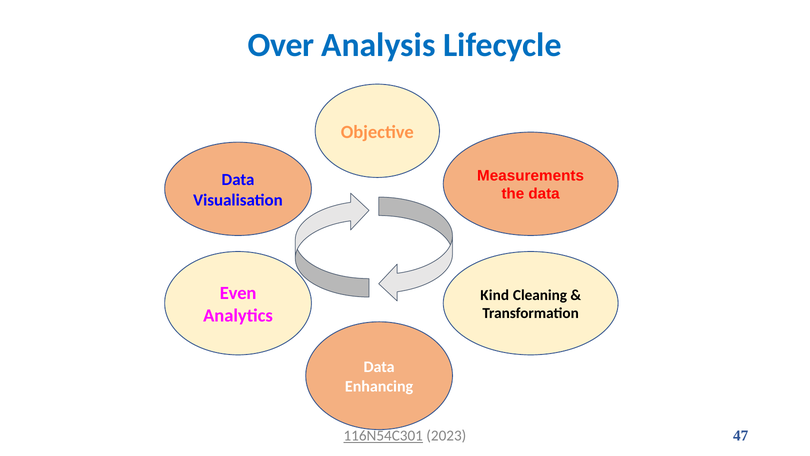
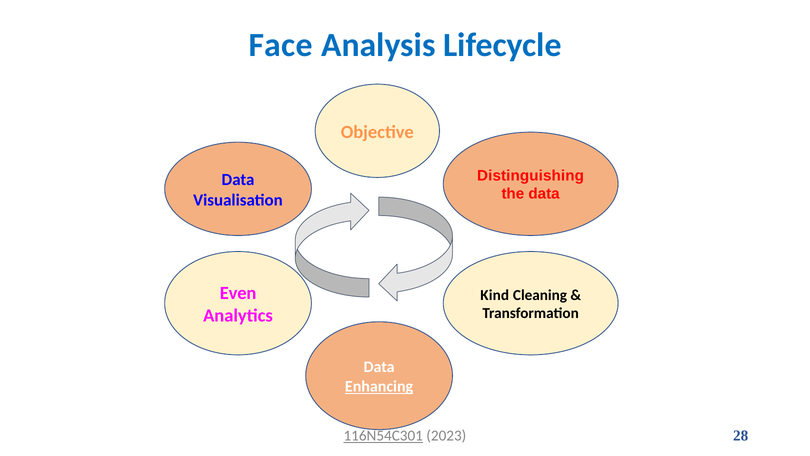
Over: Over -> Face (281, 45)
Measurements: Measurements -> Distinguishing (531, 176)
Enhancing underline: none -> present (379, 386)
47: 47 -> 28 (741, 435)
